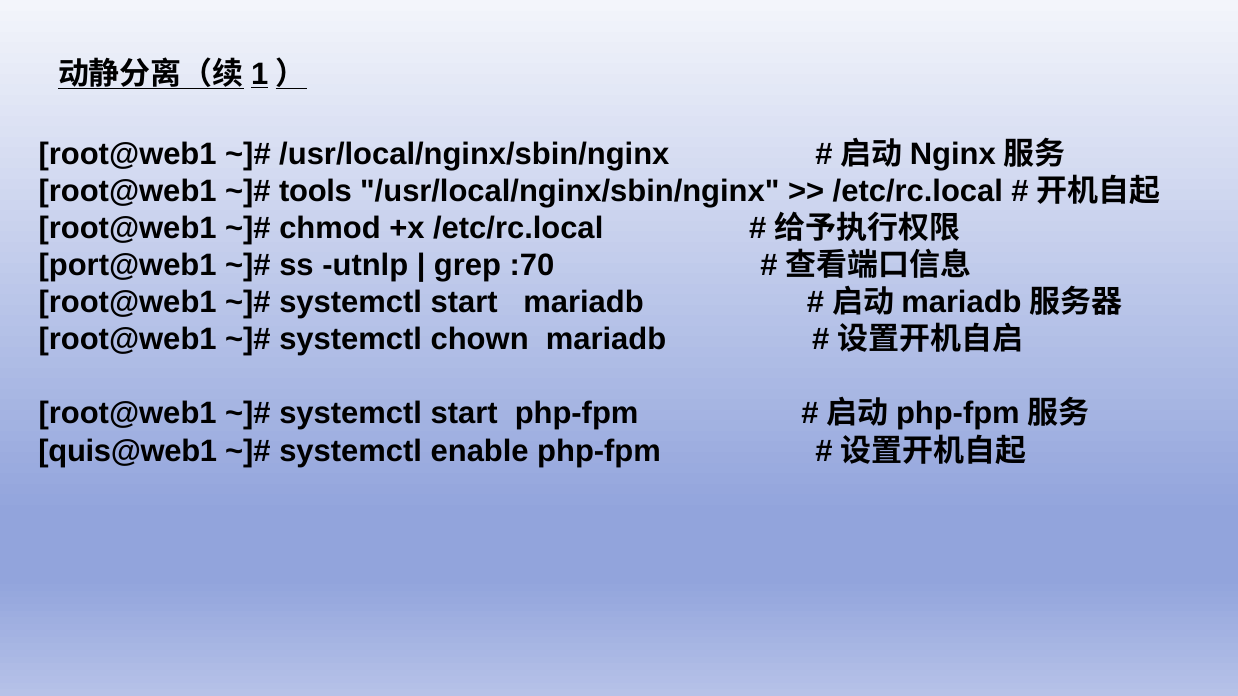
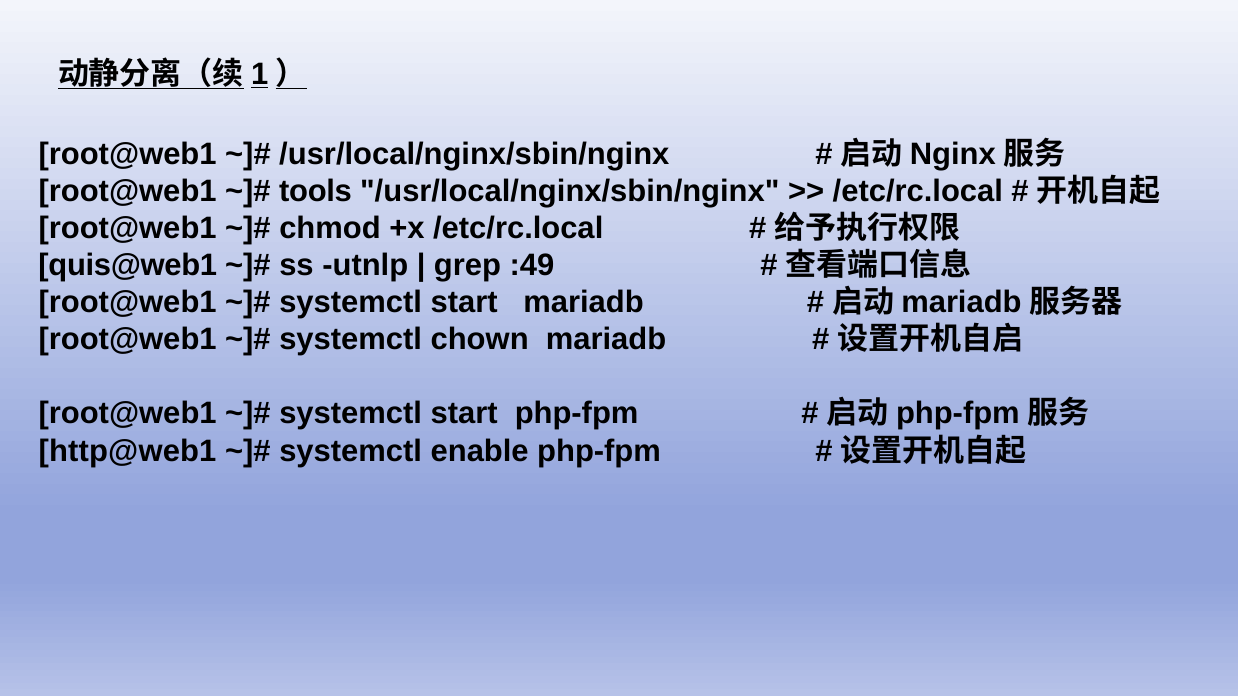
port@web1: port@web1 -> quis@web1 (128, 265)
:70: :70 -> :49 (532, 265)
quis@web1: quis@web1 -> http@web1 (128, 451)
